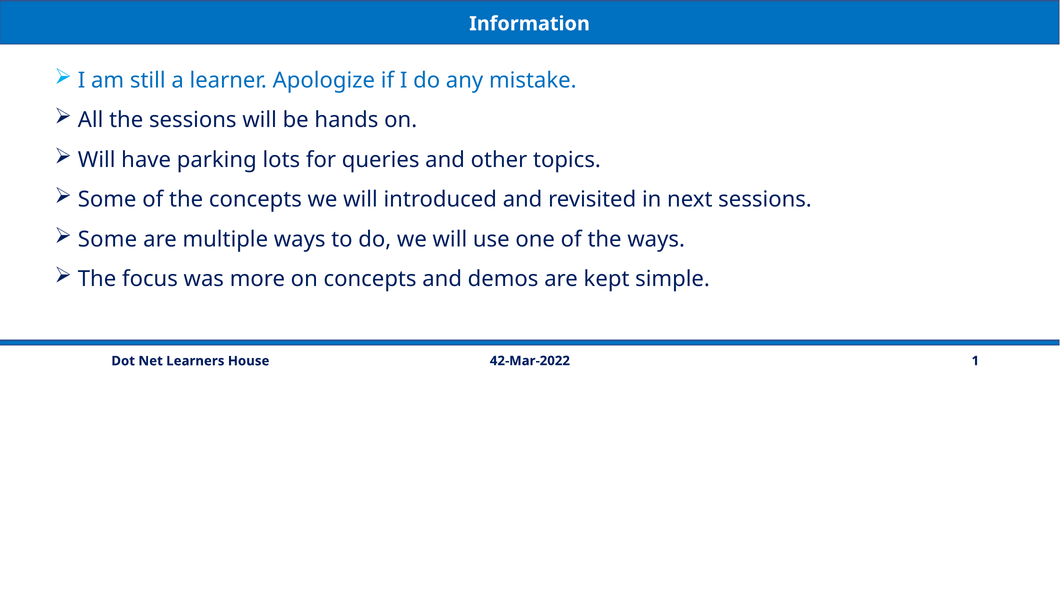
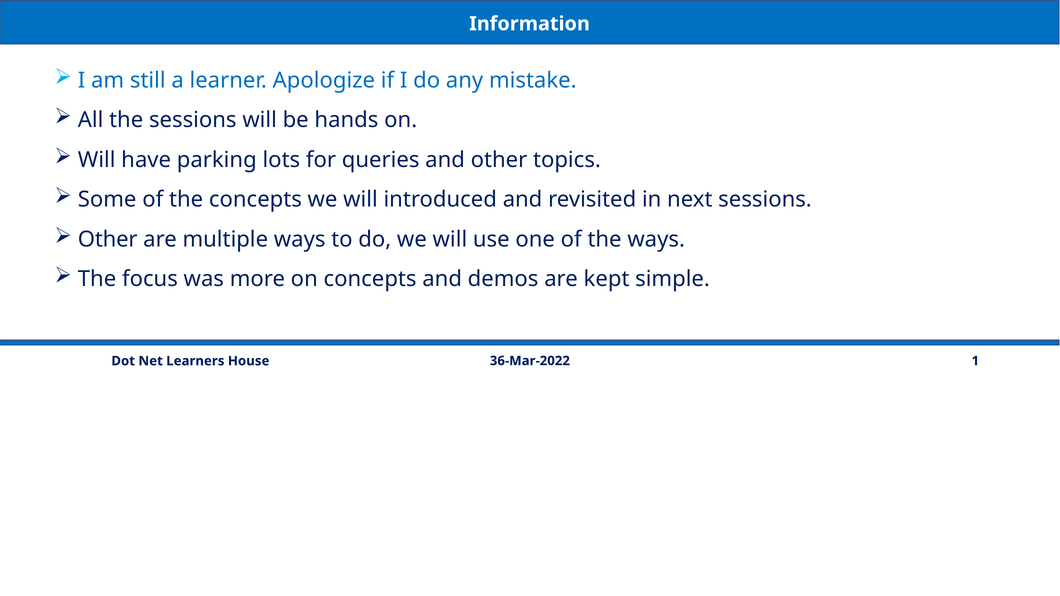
Some: Some -> Other (108, 239)
42-Mar-2022: 42-Mar-2022 -> 36-Mar-2022 (530, 361)
